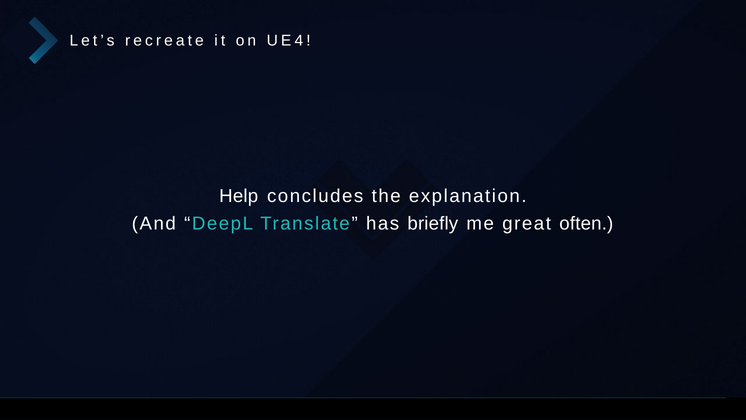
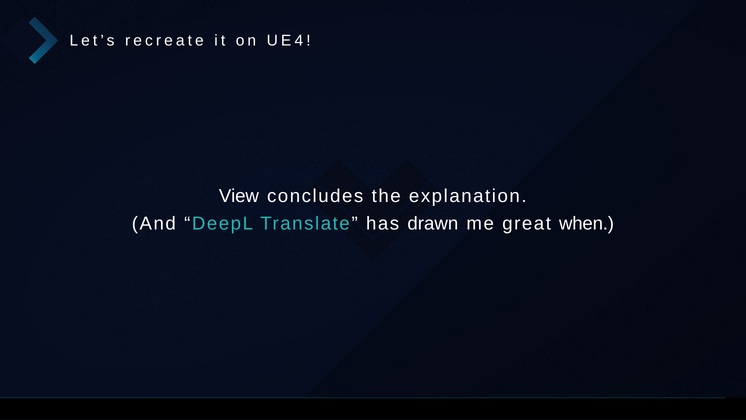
Help: Help -> View (239, 196)
briefly: briefly -> drawn (433, 224)
often: often -> when (587, 224)
